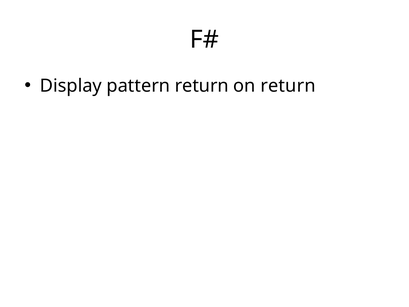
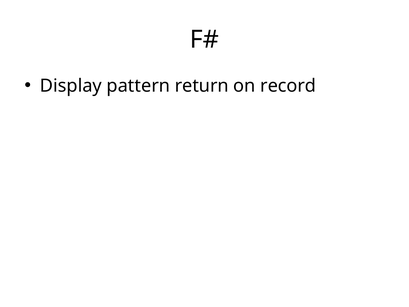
on return: return -> record (288, 86)
